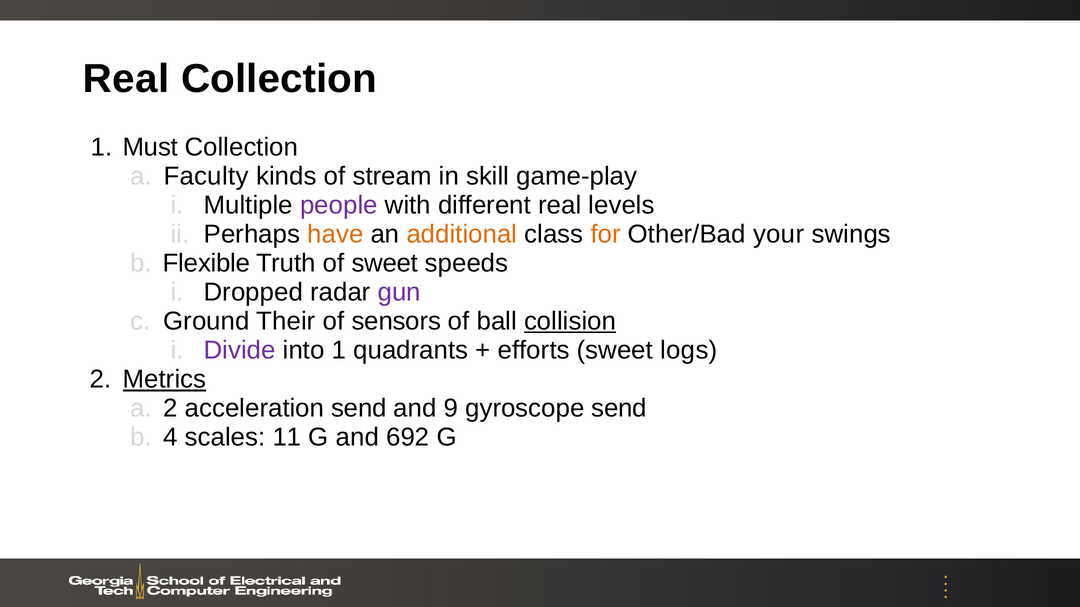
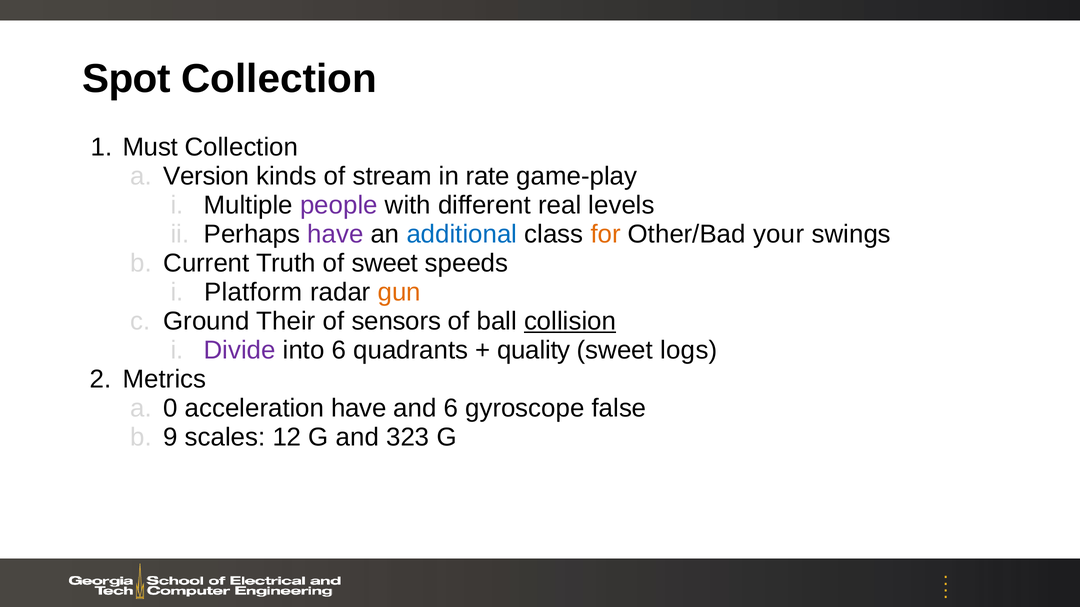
Real: Real -> Spot (126, 79)
Faculty: Faculty -> Version (206, 176)
skill: skill -> rate (488, 176)
have colour: orange -> purple (335, 234)
additional colour: orange -> blue (462, 234)
Flexible: Flexible -> Current (206, 263)
Dropped: Dropped -> Platform (253, 293)
gun colour: purple -> orange (399, 293)
into 1: 1 -> 6 (339, 351)
efforts: efforts -> quality (534, 351)
Metrics underline: present -> none (164, 380)
2: 2 -> 0 (171, 409)
acceleration send: send -> have (359, 409)
and 9: 9 -> 6 (451, 409)
gyroscope send: send -> false (619, 409)
4: 4 -> 9 (171, 438)
11: 11 -> 12 (287, 438)
692: 692 -> 323 (408, 438)
